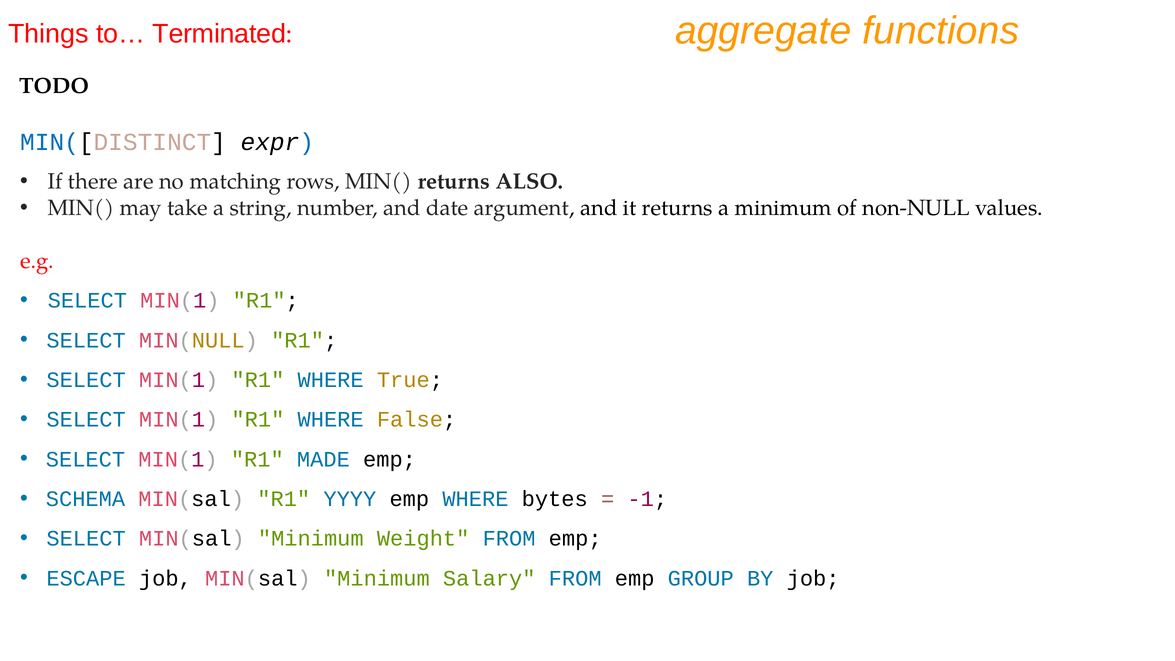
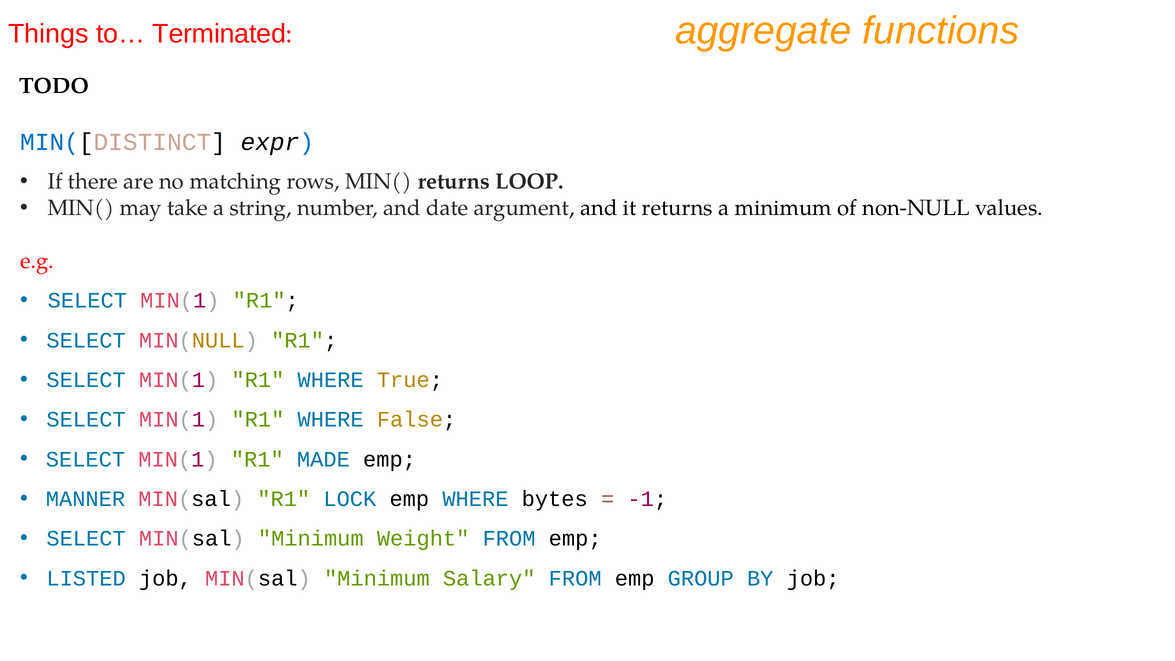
ALSO: ALSO -> LOOP (530, 182)
SCHEMA: SCHEMA -> MANNER (85, 499)
YYYY: YYYY -> LOCK (350, 499)
ESCAPE: ESCAPE -> LISTED (86, 578)
